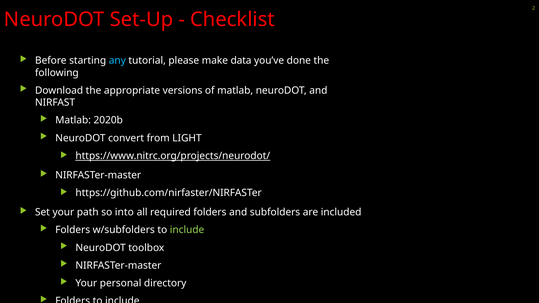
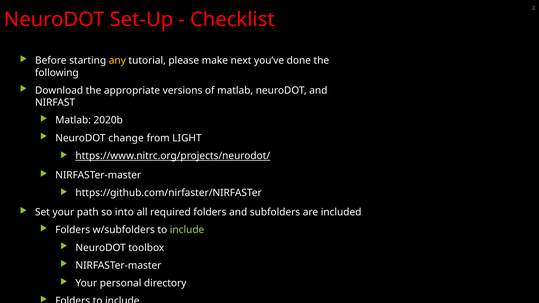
any colour: light blue -> yellow (117, 61)
data: data -> next (241, 61)
convert: convert -> change (126, 138)
